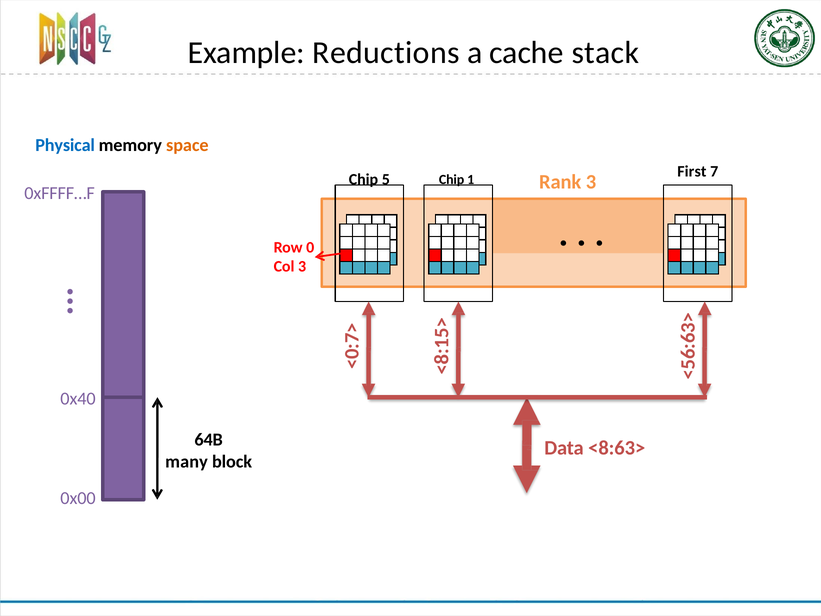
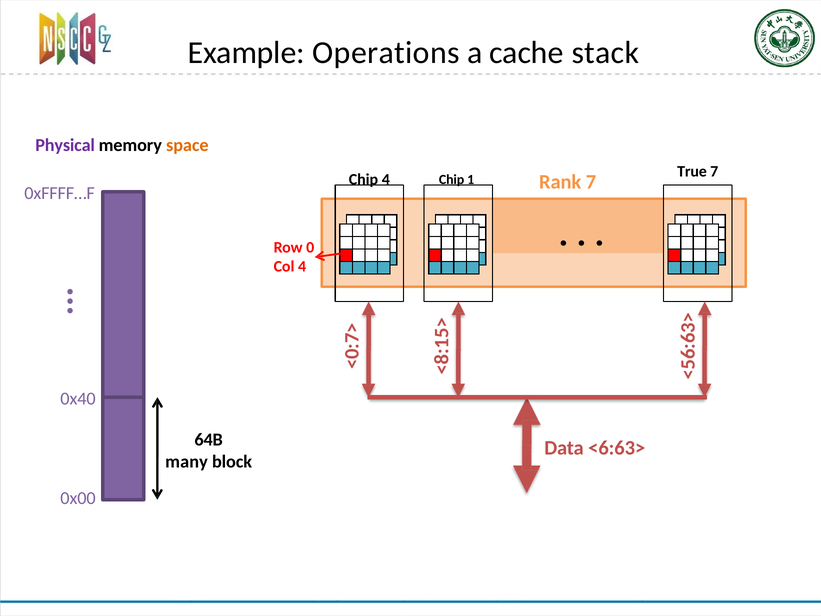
Reductions: Reductions -> Operations (386, 53)
Physical colour: blue -> purple (65, 145)
Chip 5: 5 -> 4 (386, 179)
First: First -> True (692, 171)
Rank 3: 3 -> 7 (591, 182)
Col 3: 3 -> 4 (302, 266)
<8:63>: <8:63> -> <6:63> (617, 448)
